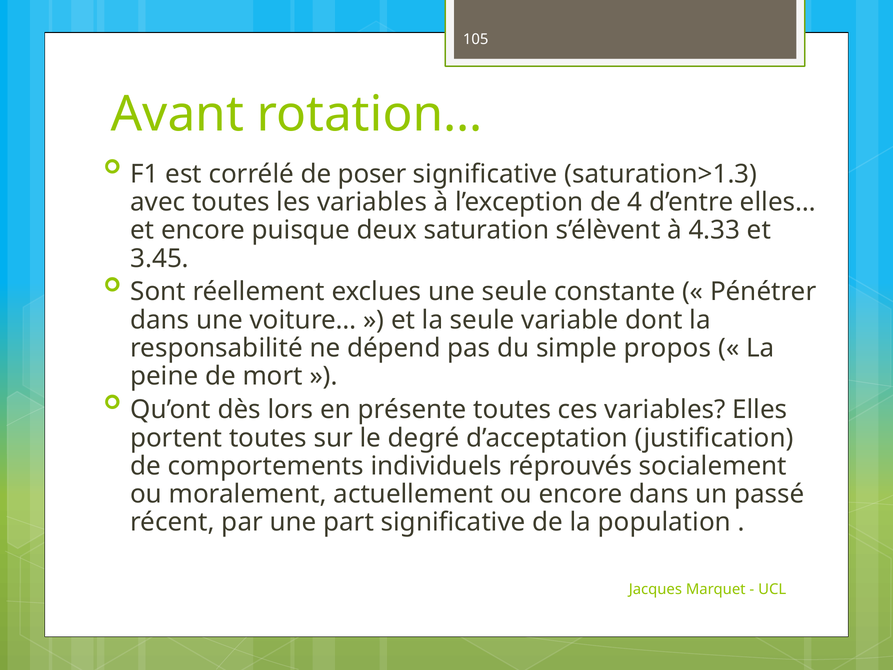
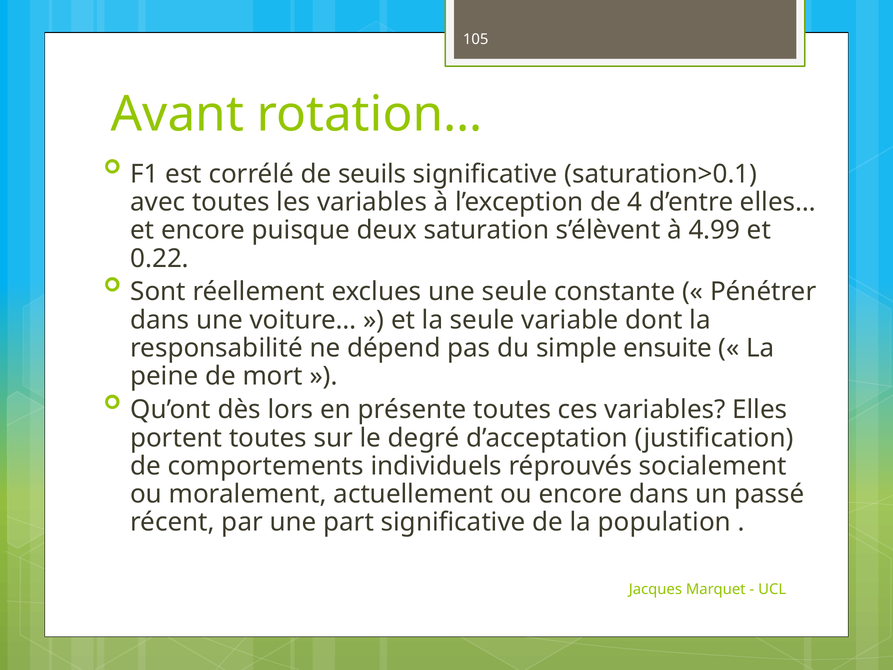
poser: poser -> seuils (372, 174)
saturation>1.3: saturation>1.3 -> saturation>0.1 (661, 174)
4.33: 4.33 -> 4.99 (714, 230)
3.45: 3.45 -> 0.22 (160, 258)
propos: propos -> ensuite (668, 348)
